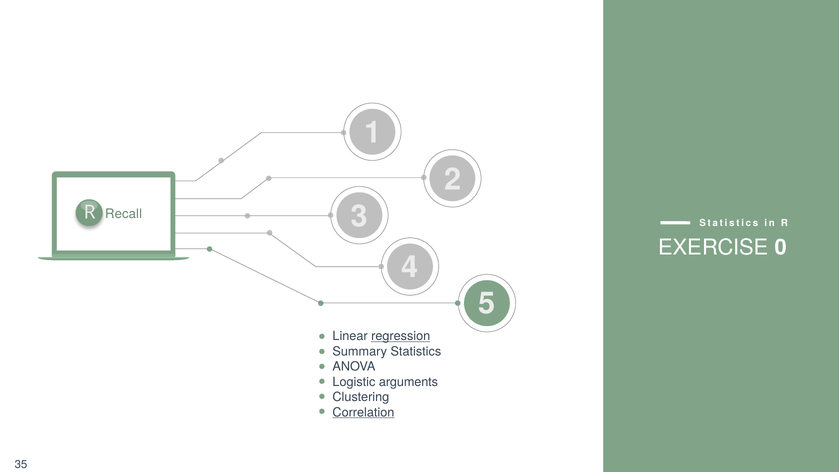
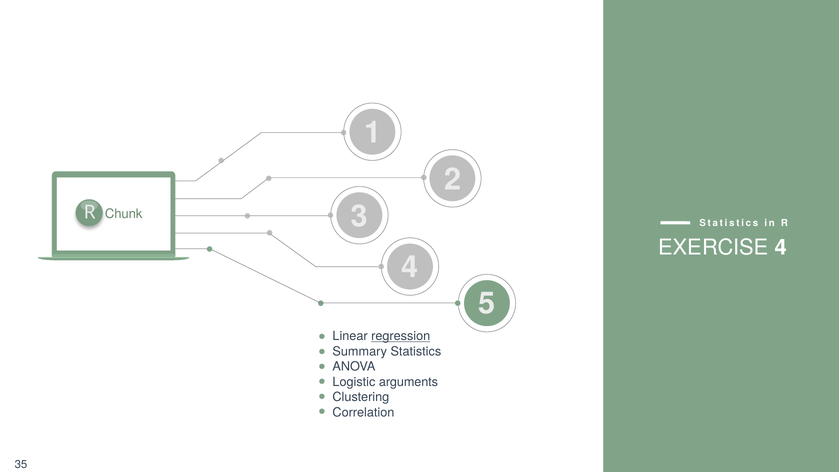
Recall: Recall -> Chunk (124, 214)
EXERCISE 0: 0 -> 4 (781, 248)
Correlation underline: present -> none (363, 413)
